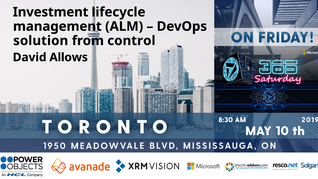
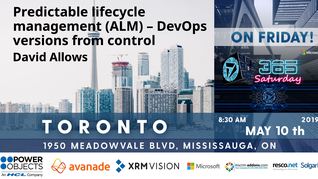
Investment: Investment -> Predictable (51, 12)
solution: solution -> versions (41, 41)
